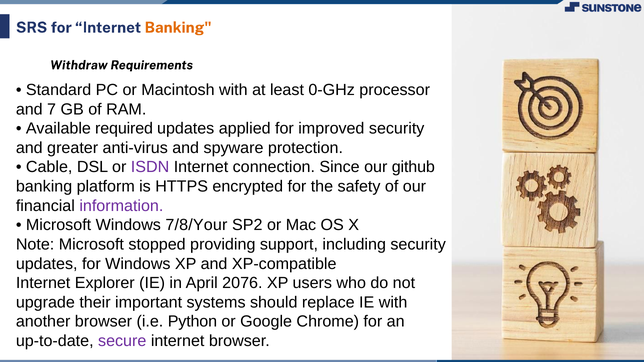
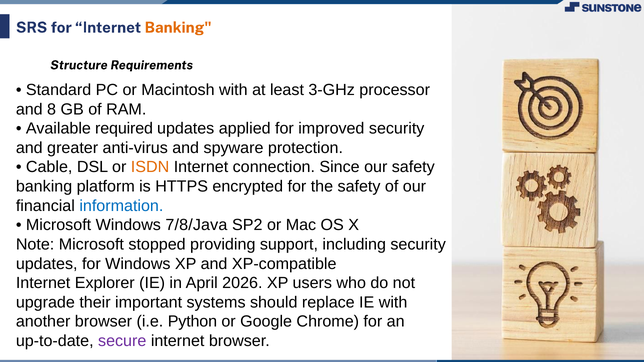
Withdraw: Withdraw -> Structure (79, 65)
0-GHz: 0-GHz -> 3-GHz (332, 90)
7: 7 -> 8 (52, 109)
ISDN colour: purple -> orange (150, 167)
our github: github -> safety (413, 167)
information colour: purple -> blue (121, 206)
7/8/Your: 7/8/Your -> 7/8/Java (196, 225)
2076: 2076 -> 2026 (242, 283)
